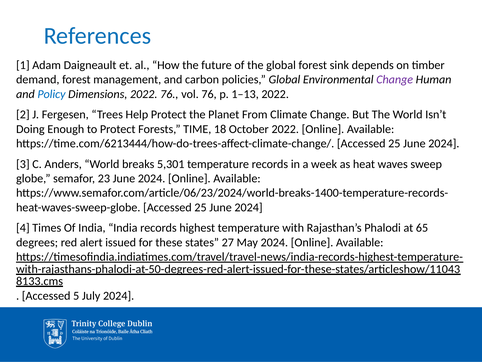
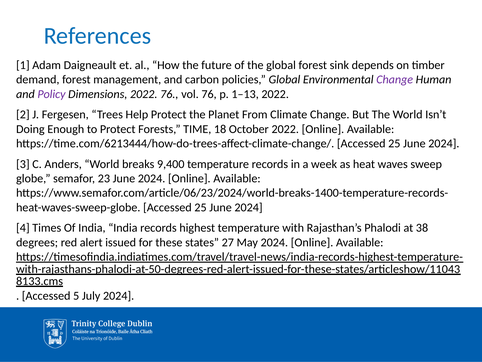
Policy colour: blue -> purple (51, 94)
5,301: 5,301 -> 9,400 (171, 164)
65: 65 -> 38 (422, 228)
